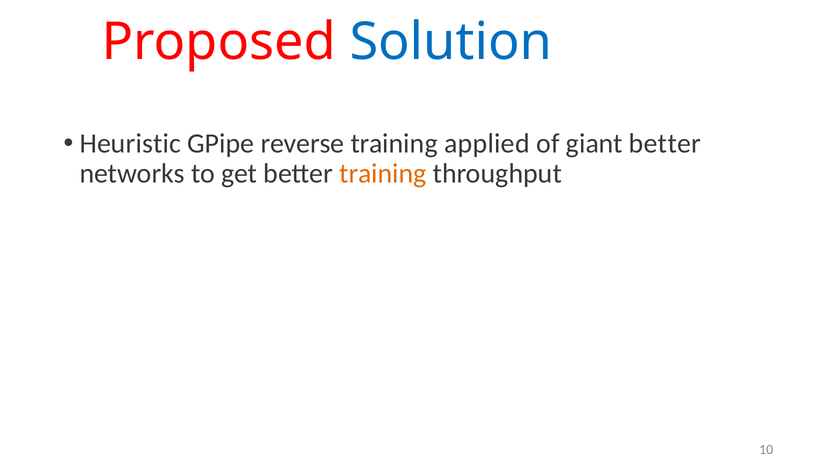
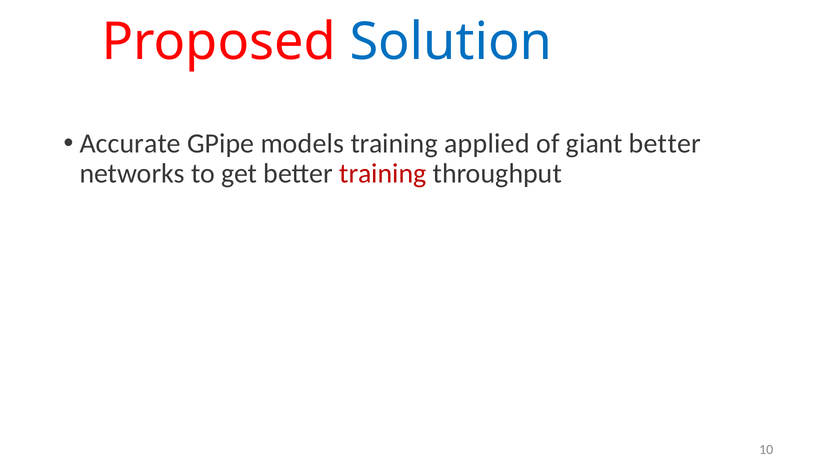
Heuristic: Heuristic -> Accurate (130, 143)
reverse: reverse -> models (302, 143)
training colour: orange -> red (383, 174)
